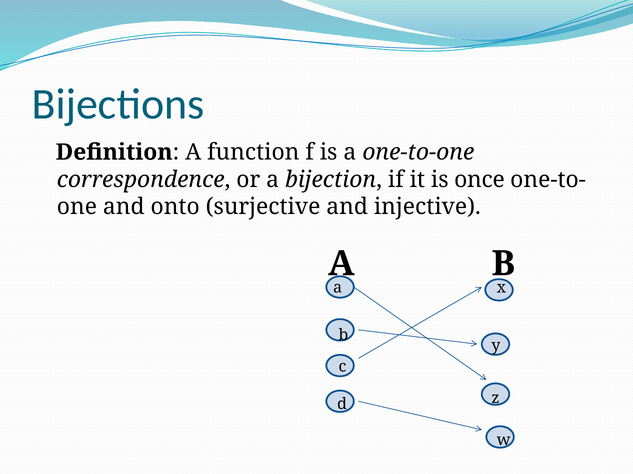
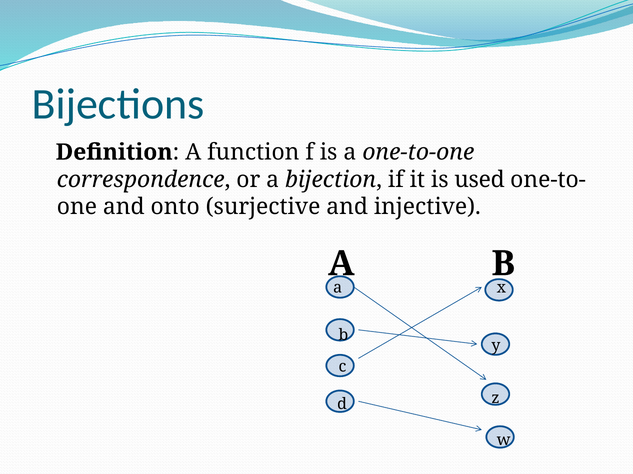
once: once -> used (479, 180)
